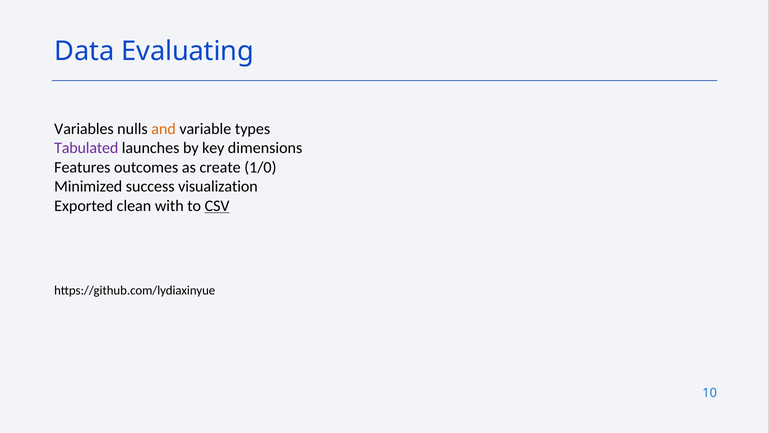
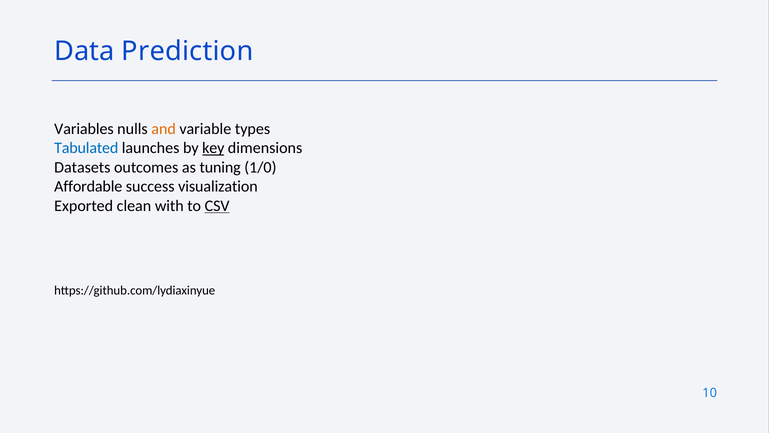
Evaluating: Evaluating -> Prediction (187, 51)
Tabulated colour: purple -> blue (86, 148)
key underline: none -> present (213, 148)
Features: Features -> Datasets (82, 167)
create: create -> tuning (220, 167)
Minimized: Minimized -> Affordable (88, 186)
